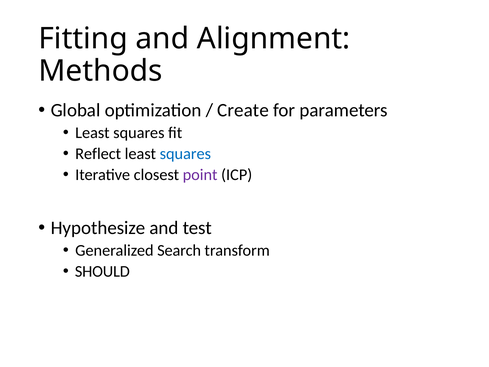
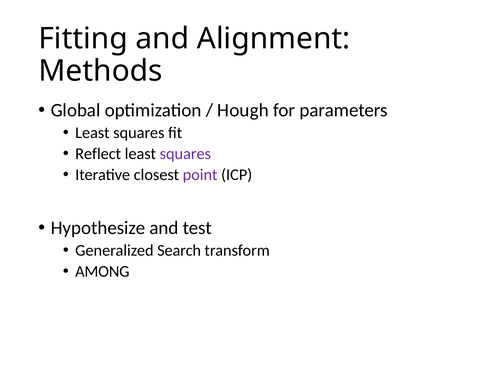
Create: Create -> Hough (243, 110)
squares colour: blue -> purple (185, 154)
SHOULD: SHOULD -> AMONG (102, 271)
